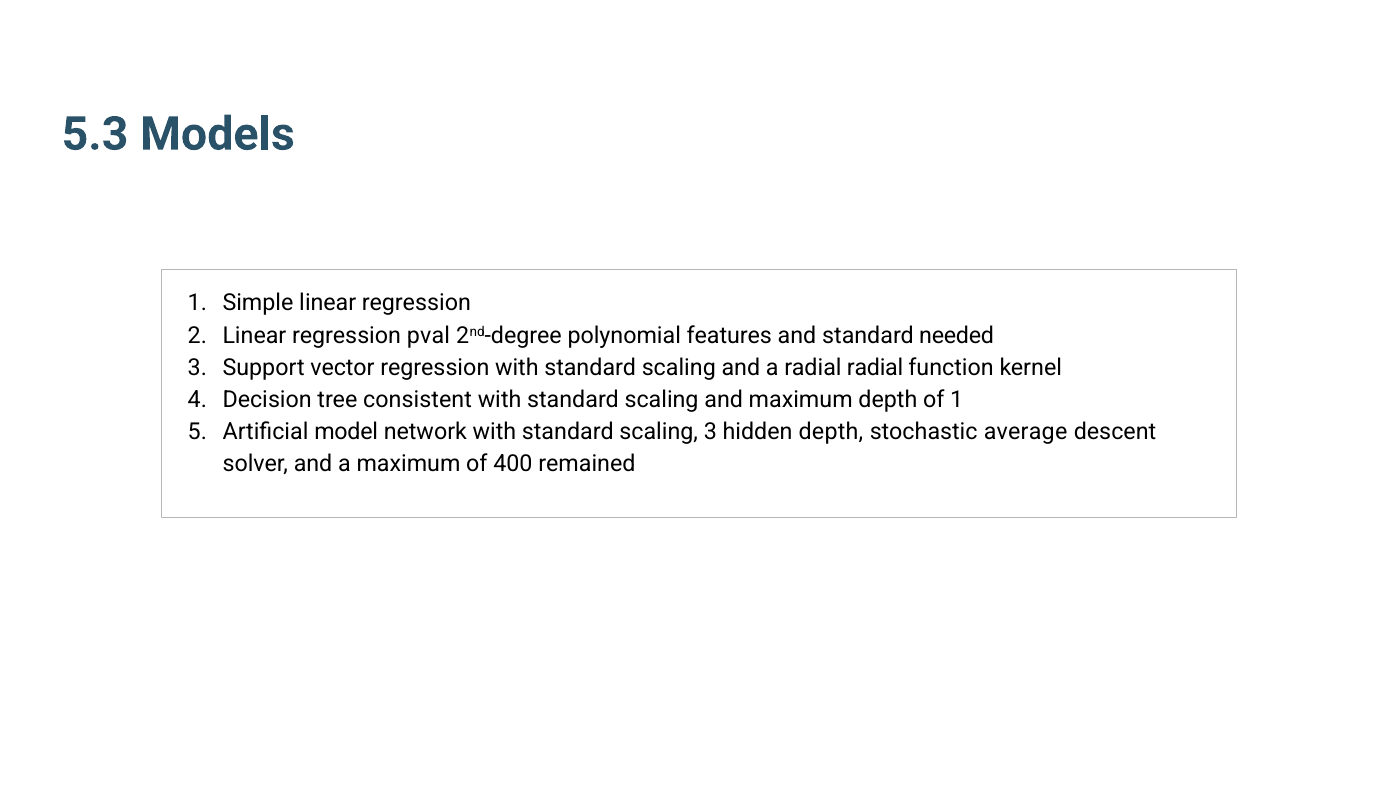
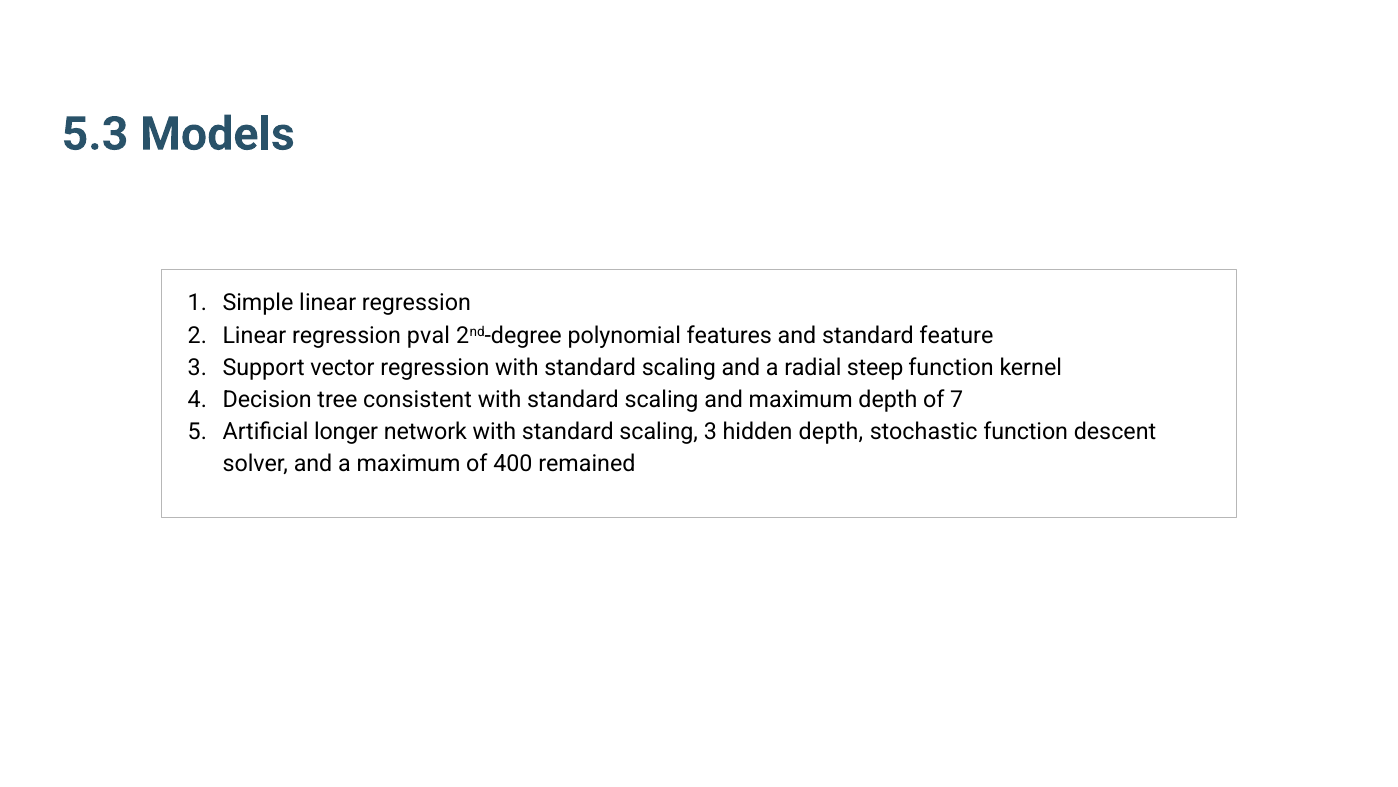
needed: needed -> feature (956, 335)
radial radial: radial -> steep (875, 367)
of 1: 1 -> 7 (957, 399)
model: model -> longer (346, 432)
stochastic average: average -> function (1026, 432)
